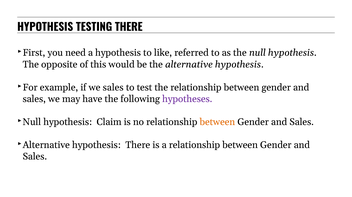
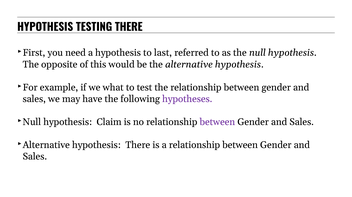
like: like -> last (163, 53)
we sales: sales -> what (113, 88)
between colour: orange -> purple (217, 122)
